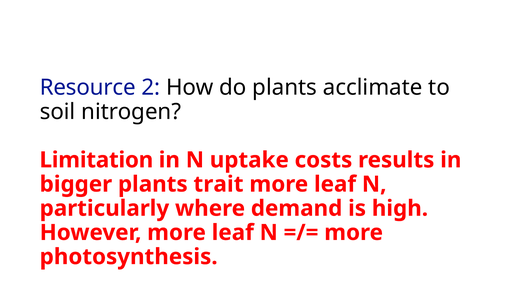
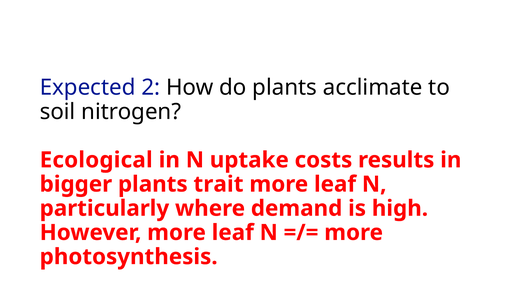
Resource: Resource -> Expected (88, 87)
Limitation: Limitation -> Ecological (96, 160)
